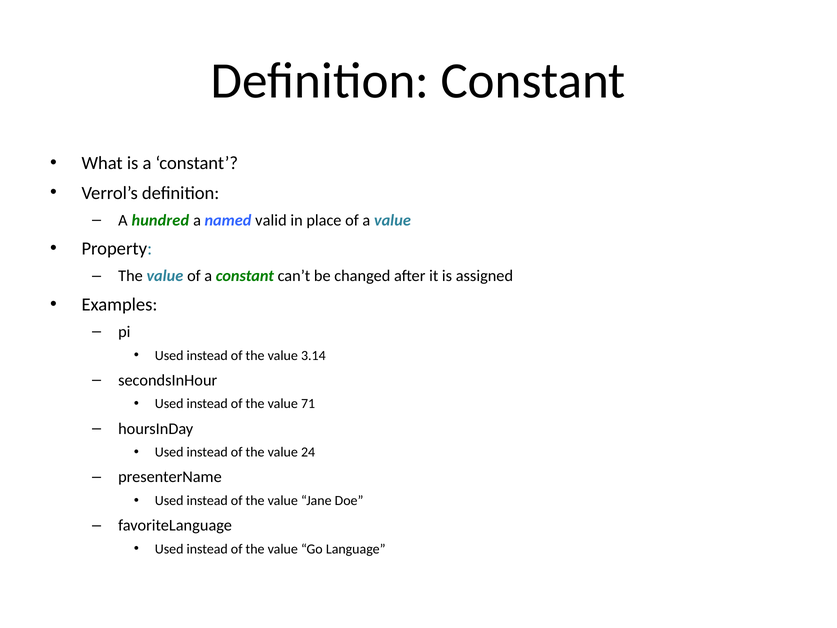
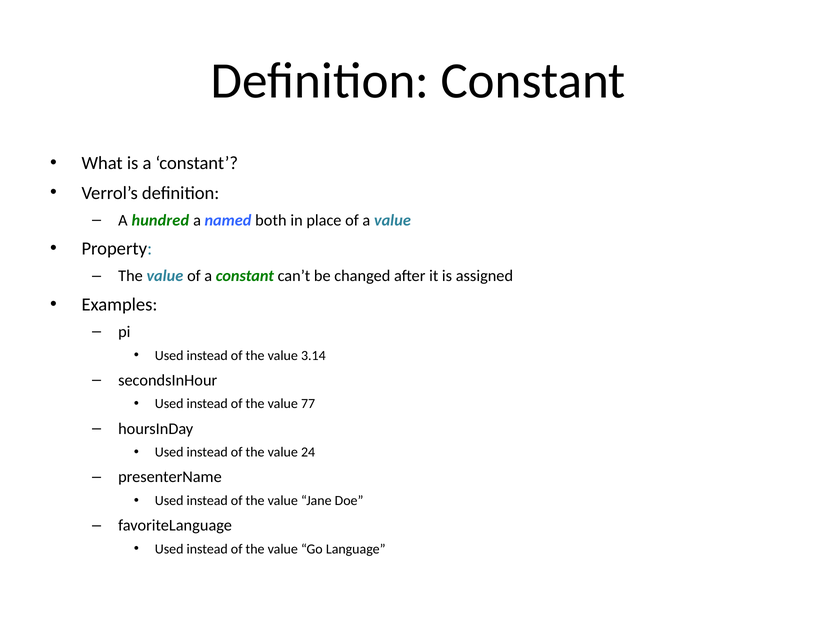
valid: valid -> both (271, 220)
71: 71 -> 77 (308, 404)
